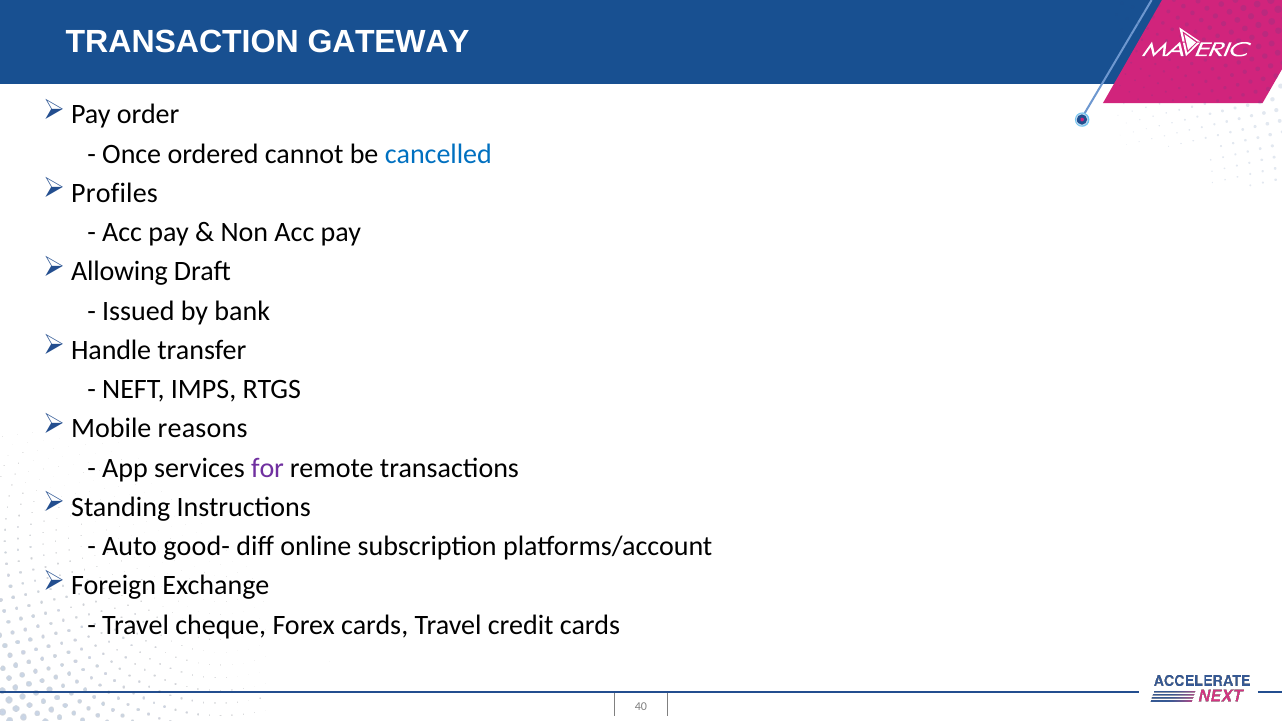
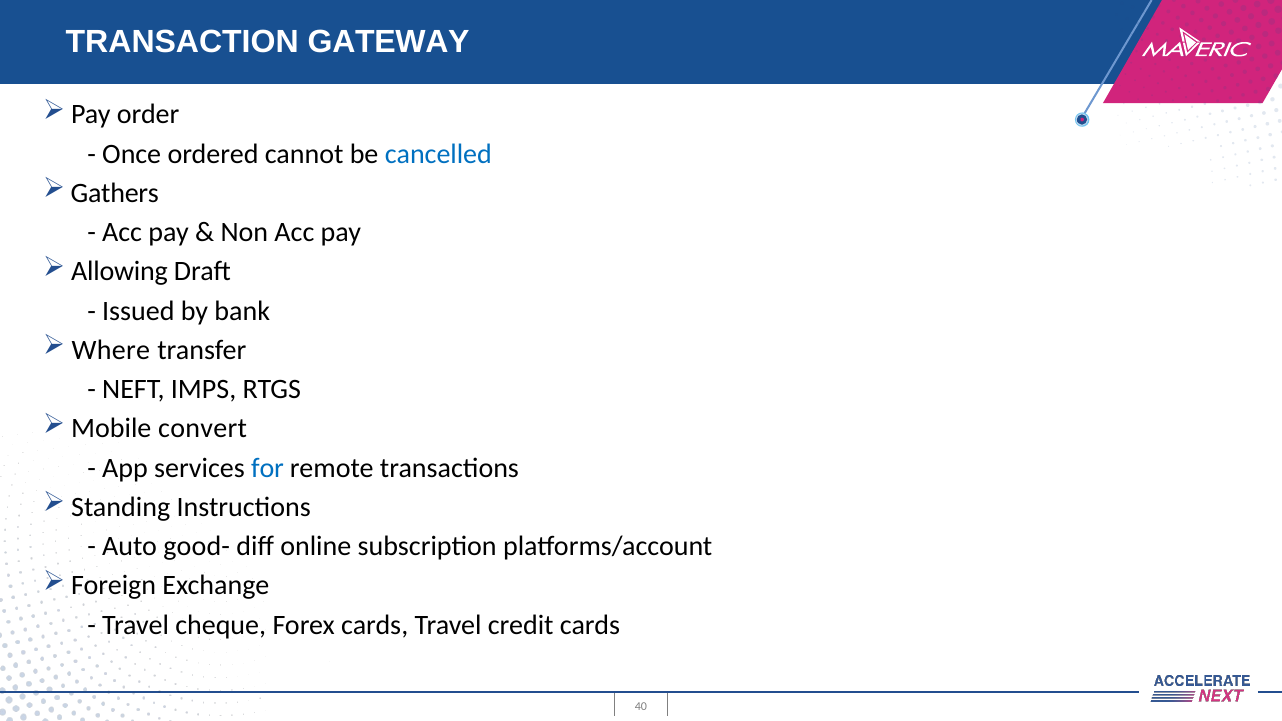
Profiles: Profiles -> Gathers (115, 193)
Handle: Handle -> Where (111, 350)
reasons: reasons -> convert (203, 429)
for colour: purple -> blue (268, 468)
